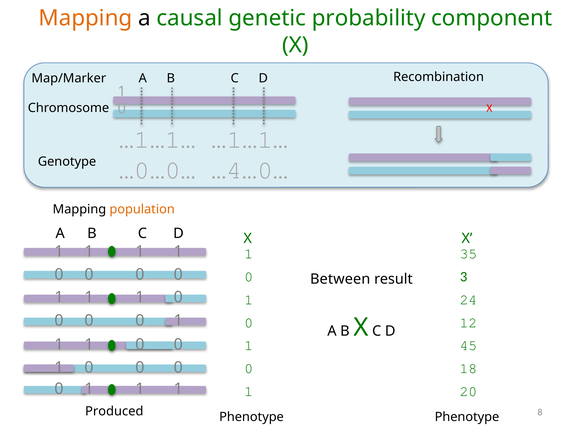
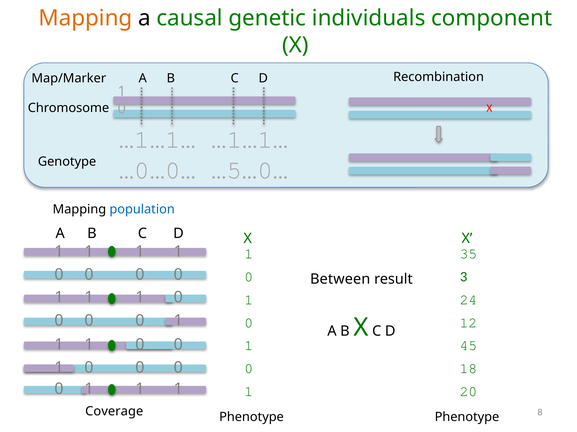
probability: probability -> individuals (369, 18)
…4…0…: …4…0… -> …5…0… (250, 170)
population colour: orange -> blue (142, 210)
Produced: Produced -> Coverage (114, 412)
